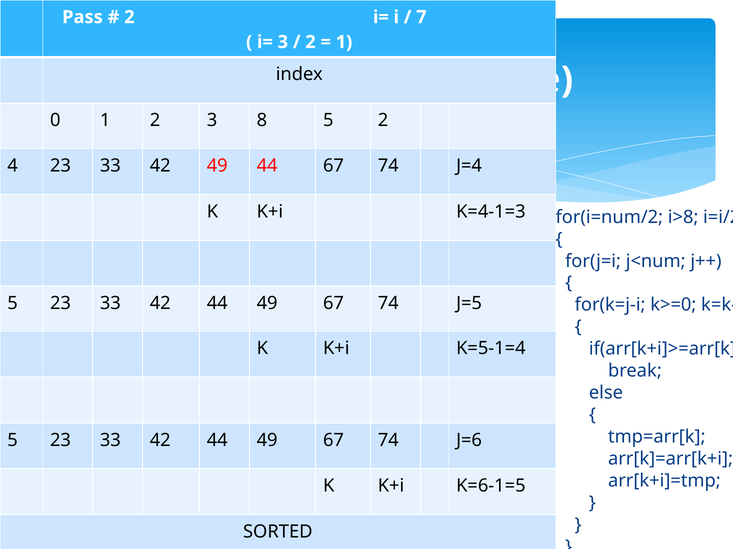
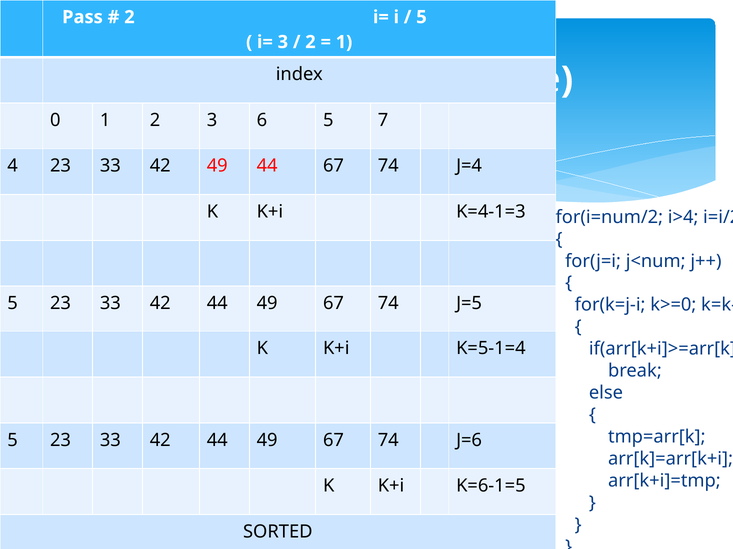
7: 7 -> 5 (421, 17)
8: 8 -> 6 (262, 120)
5 2: 2 -> 7 (383, 120)
i>8: i>8 -> i>4 (683, 217)
